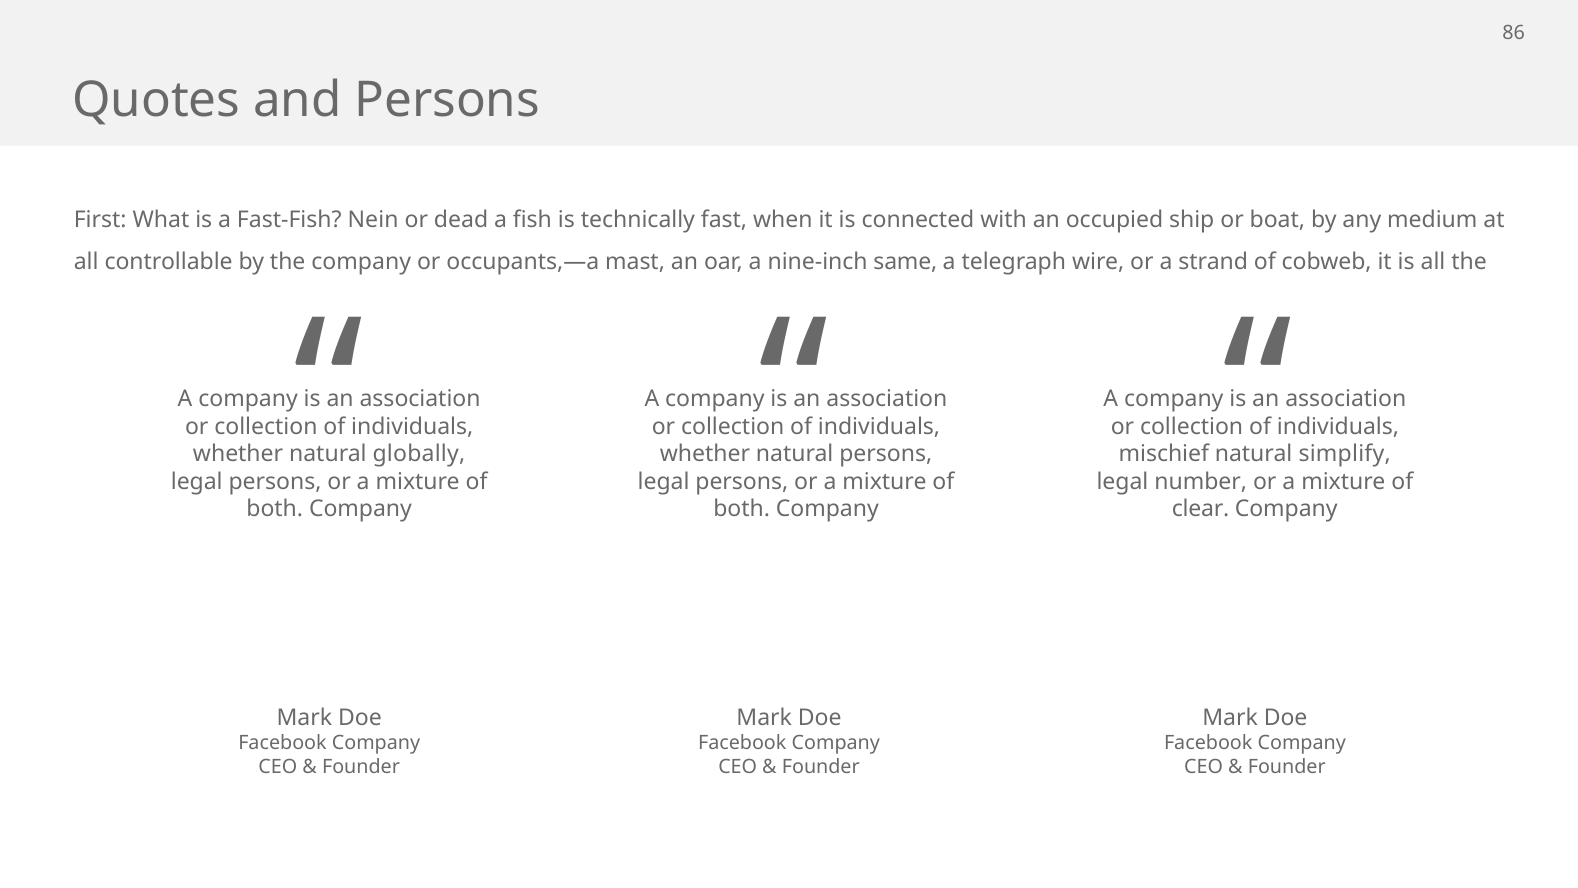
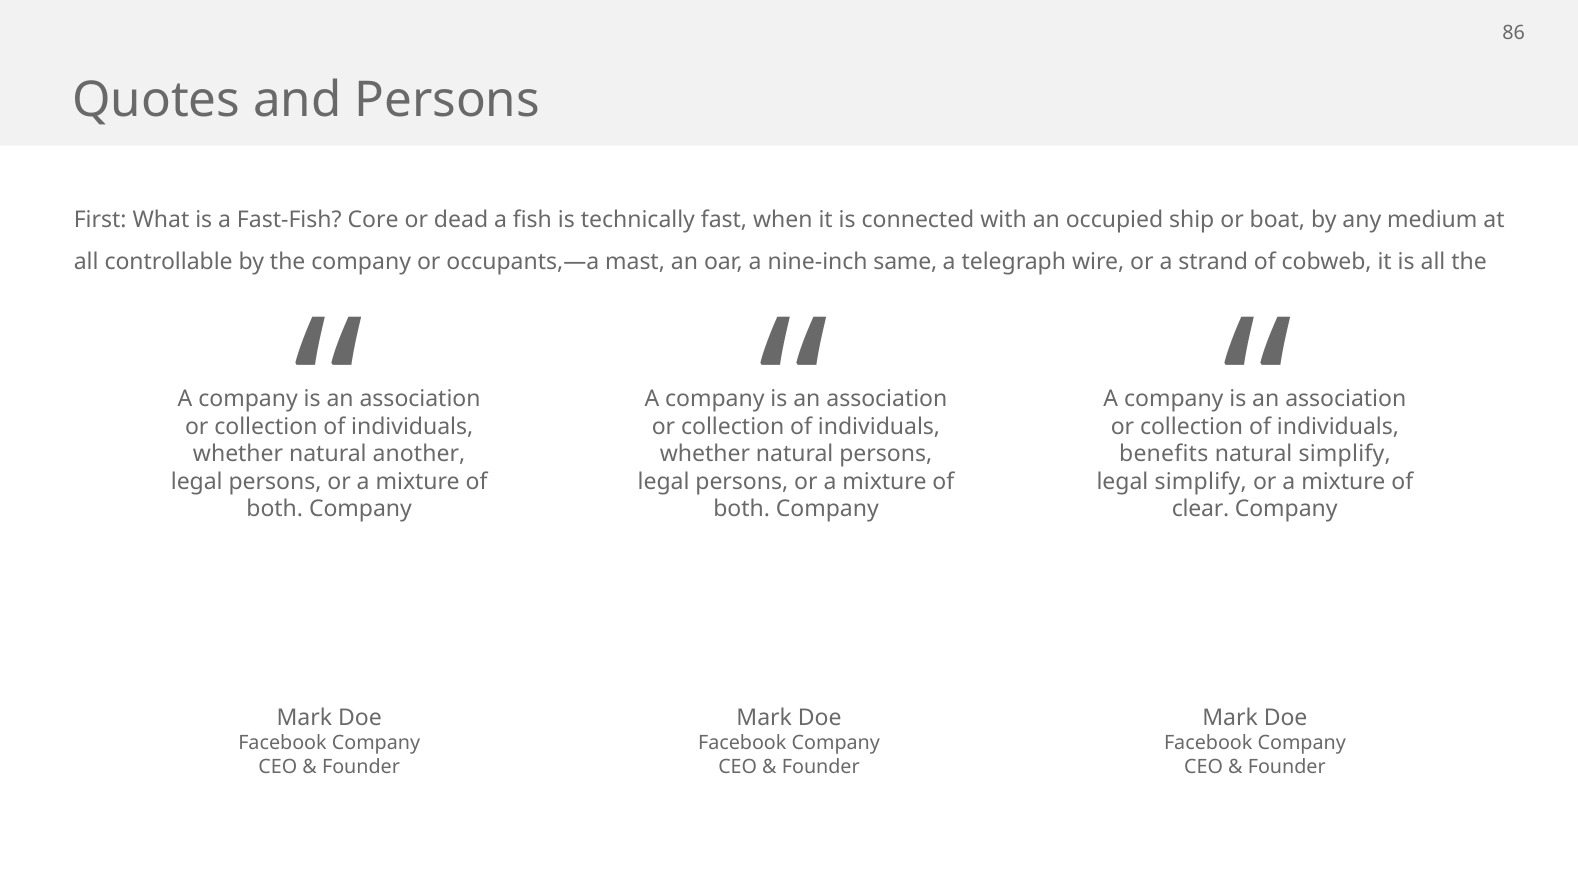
Nein: Nein -> Core (373, 220)
globally: globally -> another (419, 454)
mischief: mischief -> benefits (1164, 454)
legal number: number -> simplify (1201, 482)
